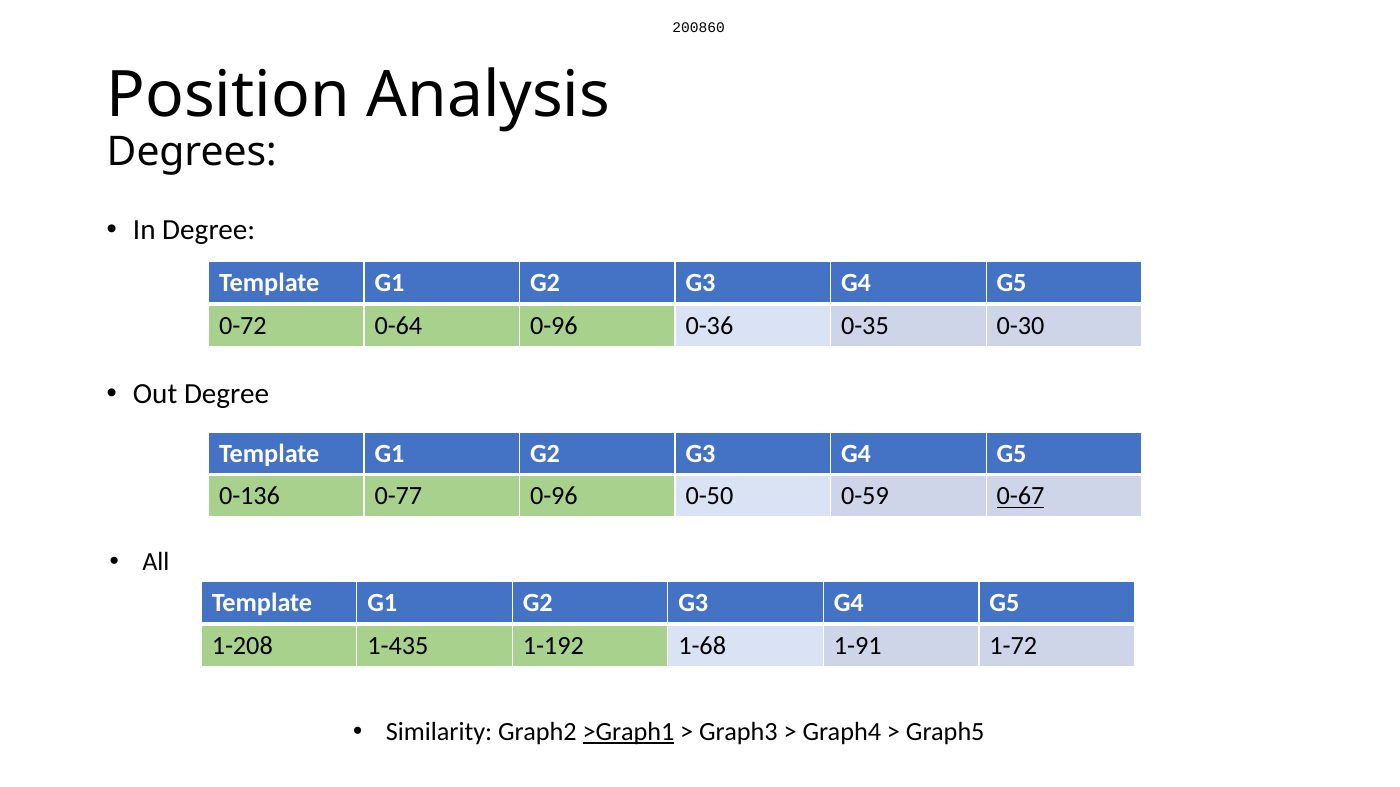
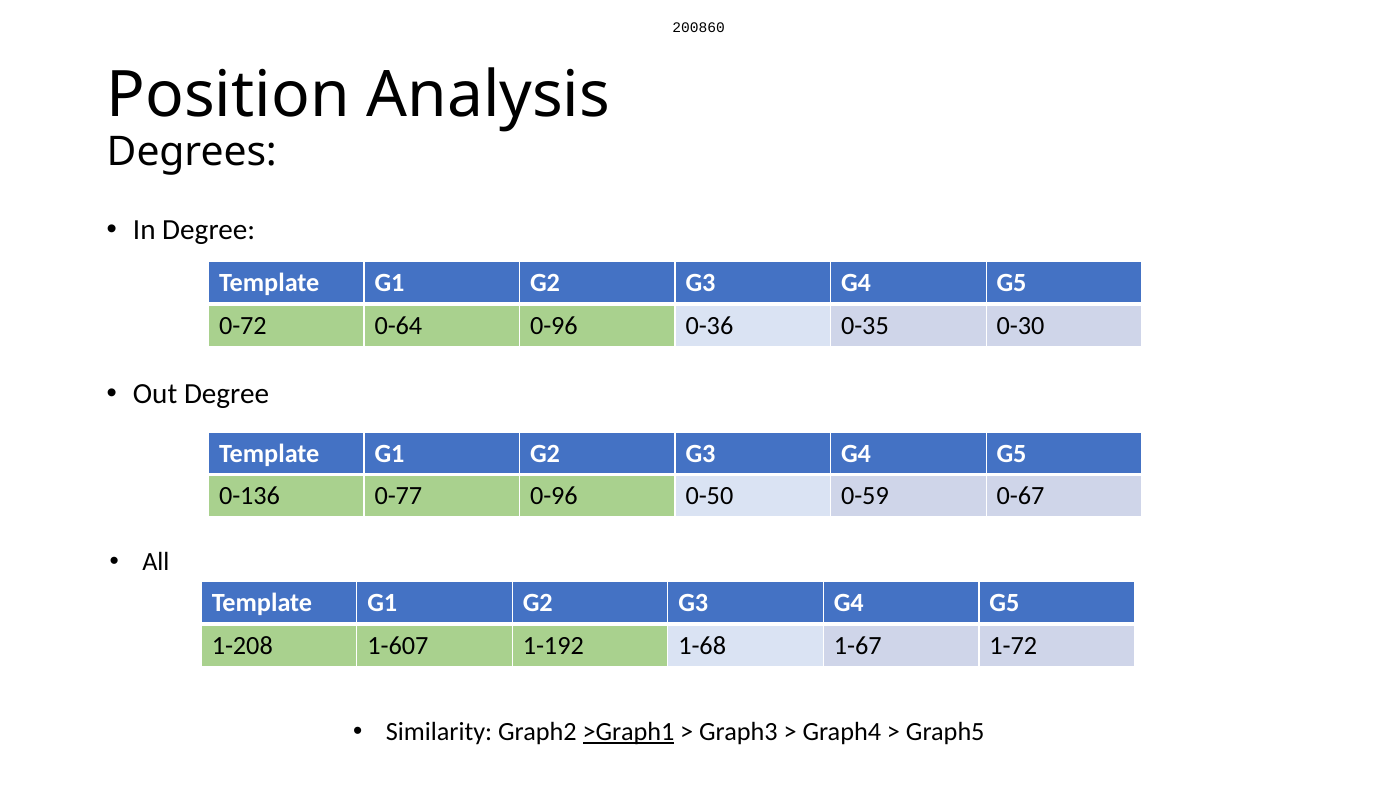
0-67 underline: present -> none (1020, 496)
1-435: 1-435 -> 1-607 (398, 646)
1-91: 1-91 -> 1-67 (858, 646)
